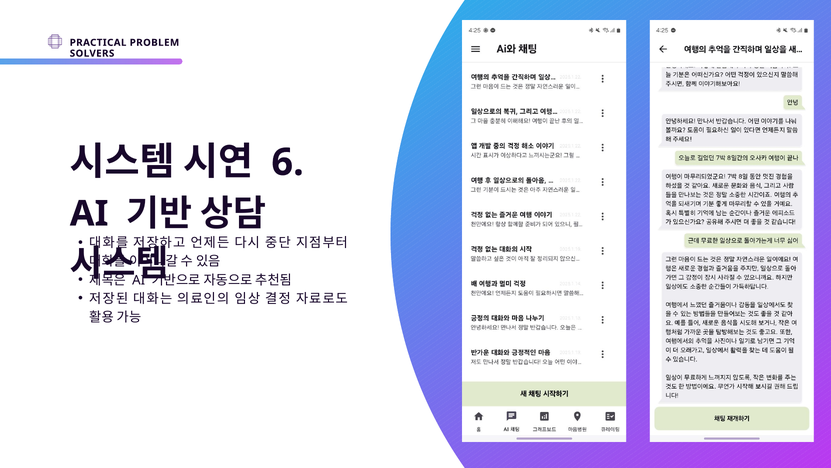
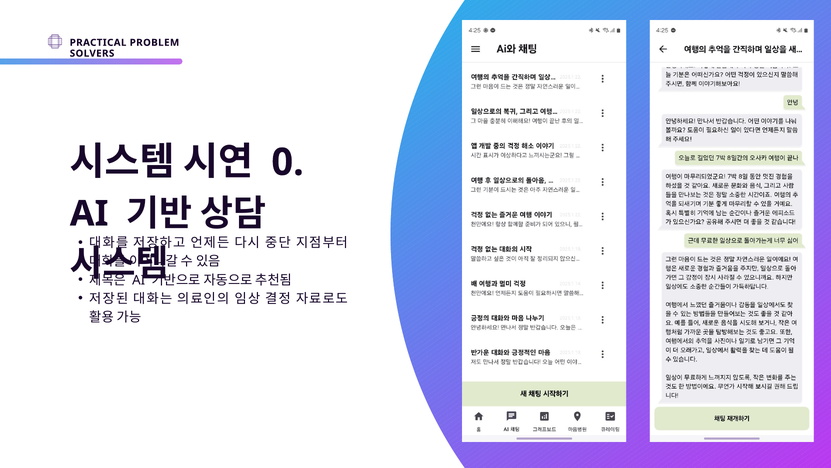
6: 6 -> 0 (288, 162)
